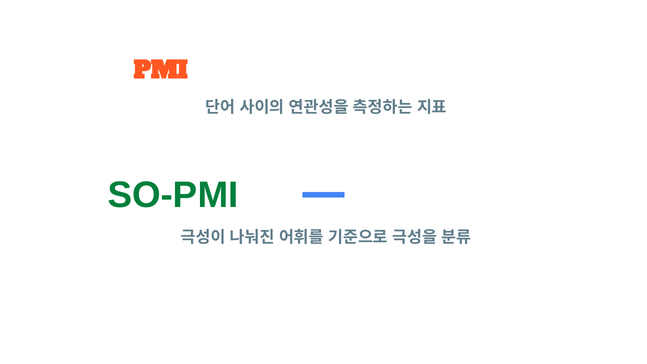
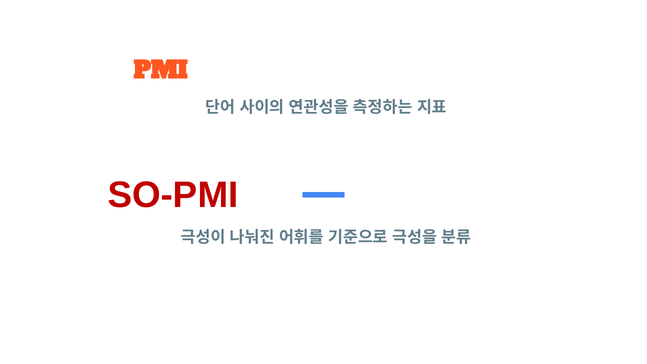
SO-PMI colour: green -> red (173, 195)
